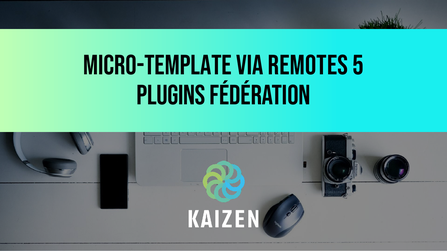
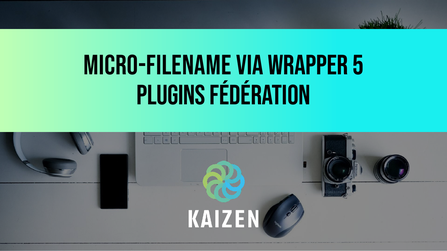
Micro-template: Micro-template -> Micro-filename (157, 65)
Remotes: Remotes -> Wrapper (308, 65)
